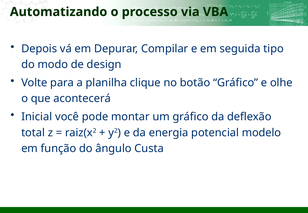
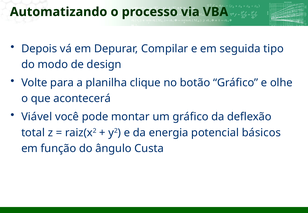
Inicial: Inicial -> Viável (37, 117)
modelo: modelo -> básicos (261, 133)
